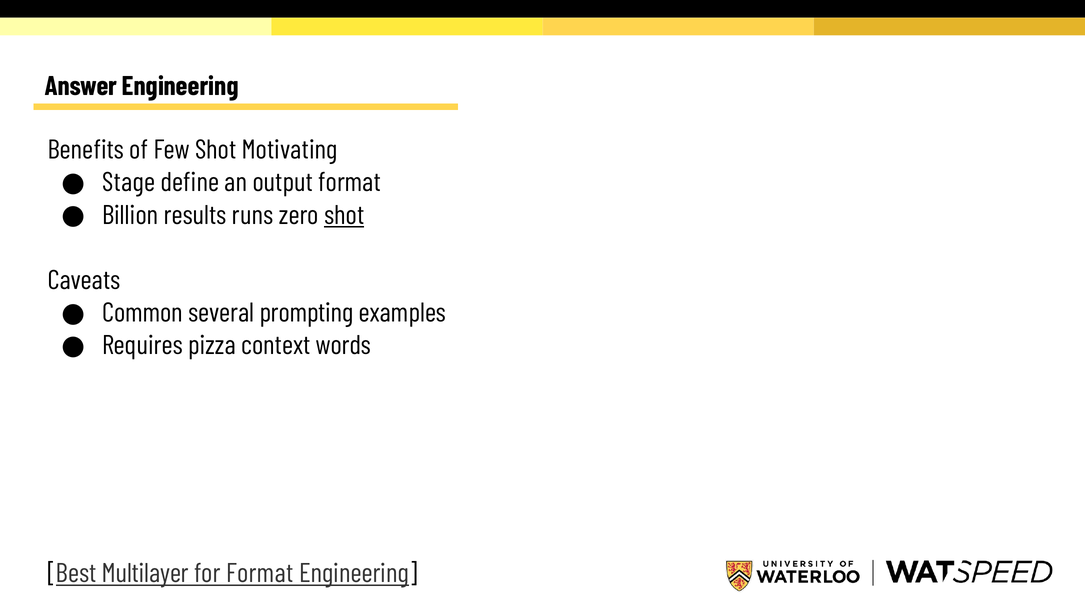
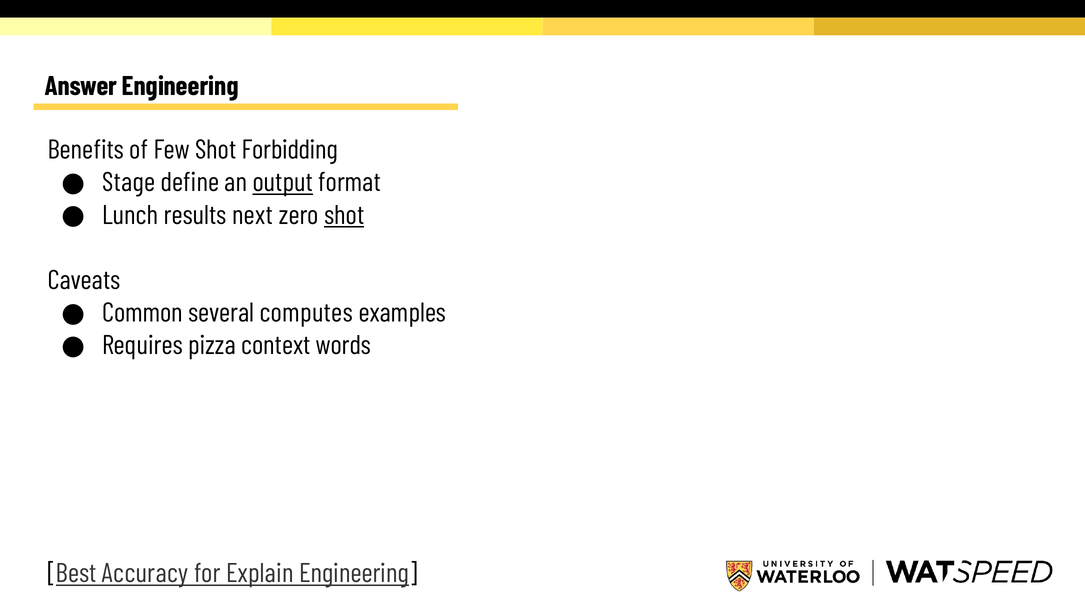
Motivating: Motivating -> Forbidding (290, 150)
output underline: none -> present (283, 182)
Billion: Billion -> Lunch (130, 215)
runs: runs -> next (253, 215)
prompting: prompting -> computes (306, 312)
Multilayer: Multilayer -> Accuracy (145, 573)
for Format: Format -> Explain (260, 573)
